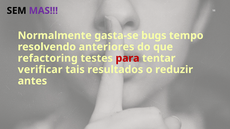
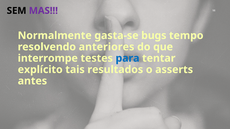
refactoring: refactoring -> interrompe (48, 58)
para colour: red -> blue (128, 58)
verificar: verificar -> explícito (40, 70)
reduzir: reduzir -> asserts (174, 70)
